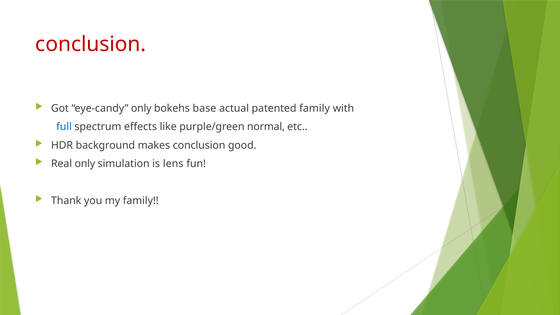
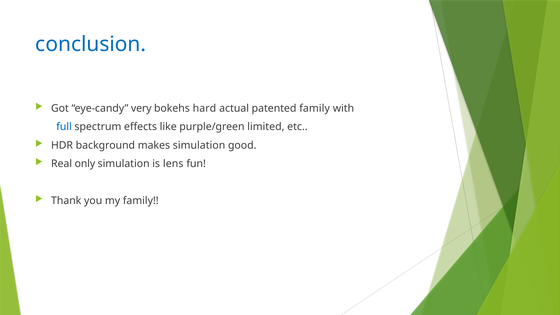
conclusion colour: red -> blue (91, 44)
eye-candy only: only -> very (141, 108)
base: base -> hard (204, 108)
normal: normal -> limited (266, 127)
makes conclusion: conclusion -> simulation (199, 145)
